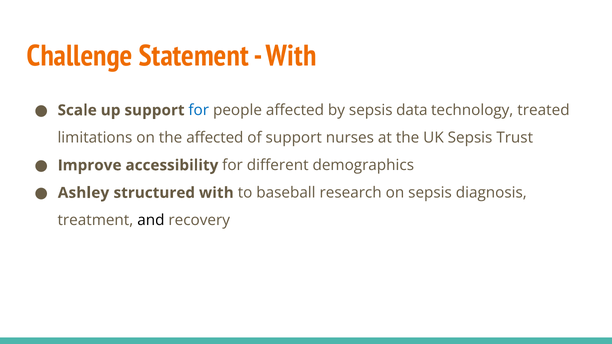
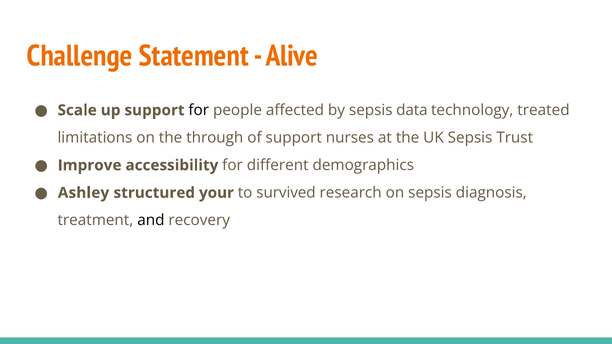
With: With -> Alive (292, 56)
for colour: blue -> black (199, 110)
the affected: affected -> through (215, 138)
structured with: with -> your (216, 193)
baseball: baseball -> survived (286, 193)
